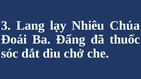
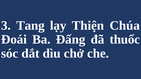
Lang: Lang -> Tang (30, 26)
Nhiêu: Nhiêu -> Thiện (88, 26)
